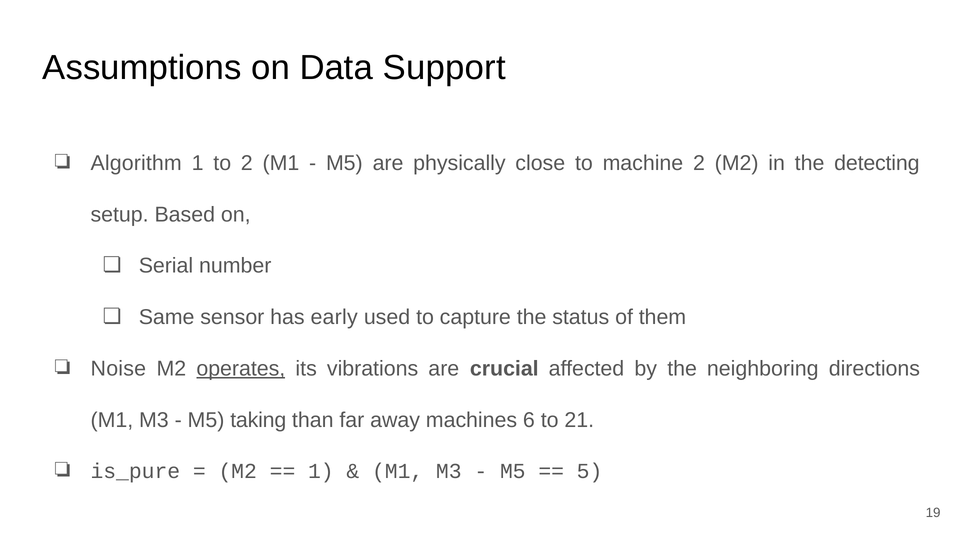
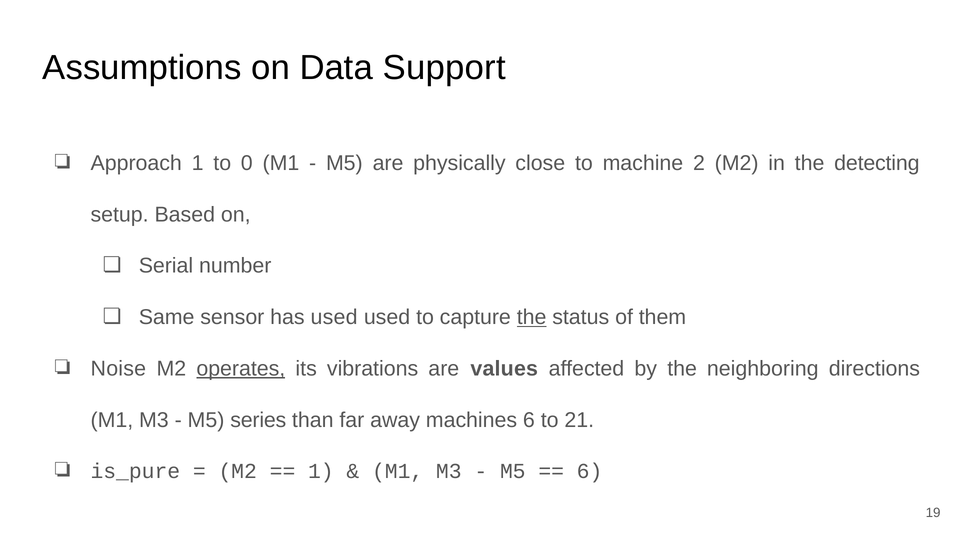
Algorithm: Algorithm -> Approach (136, 163)
to 2: 2 -> 0 (247, 163)
has early: early -> used (334, 317)
the underline: none -> present (532, 317)
crucial: crucial -> values (504, 368)
taking: taking -> series (258, 420)
5: 5 -> 6 (590, 471)
